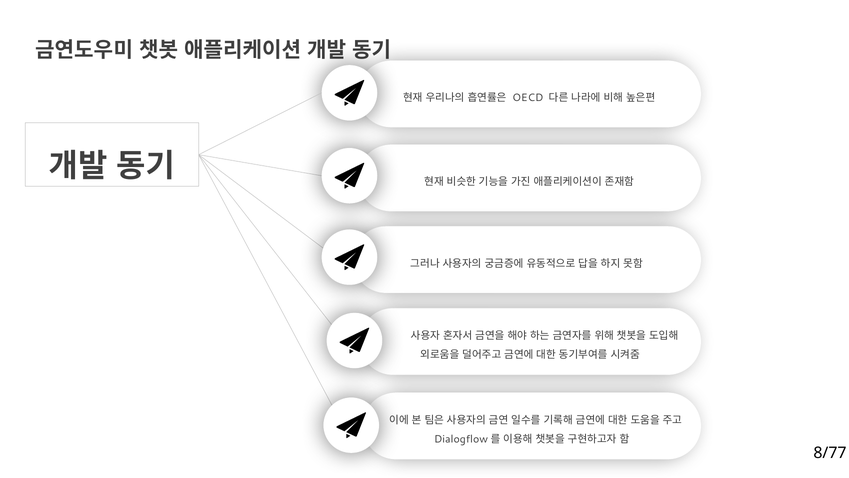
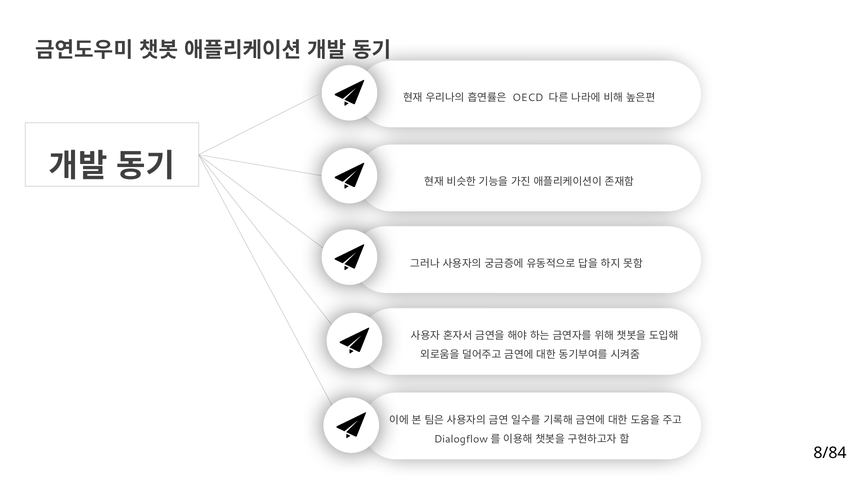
8/77: 8/77 -> 8/84 (830, 452)
